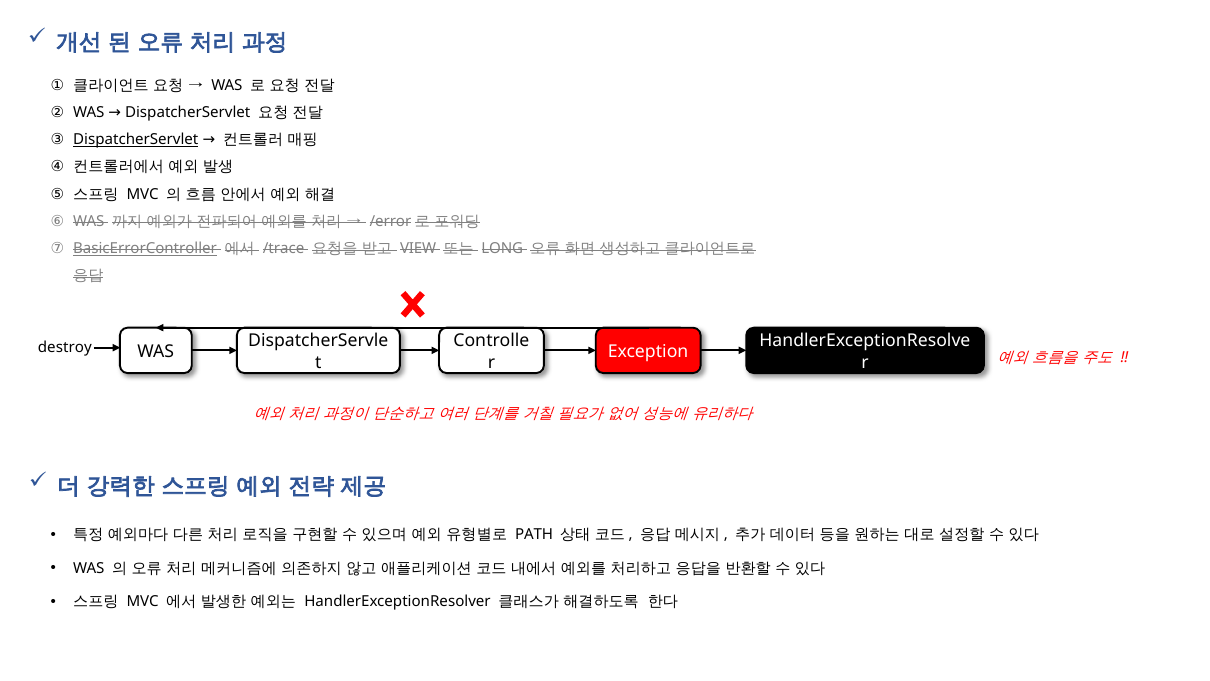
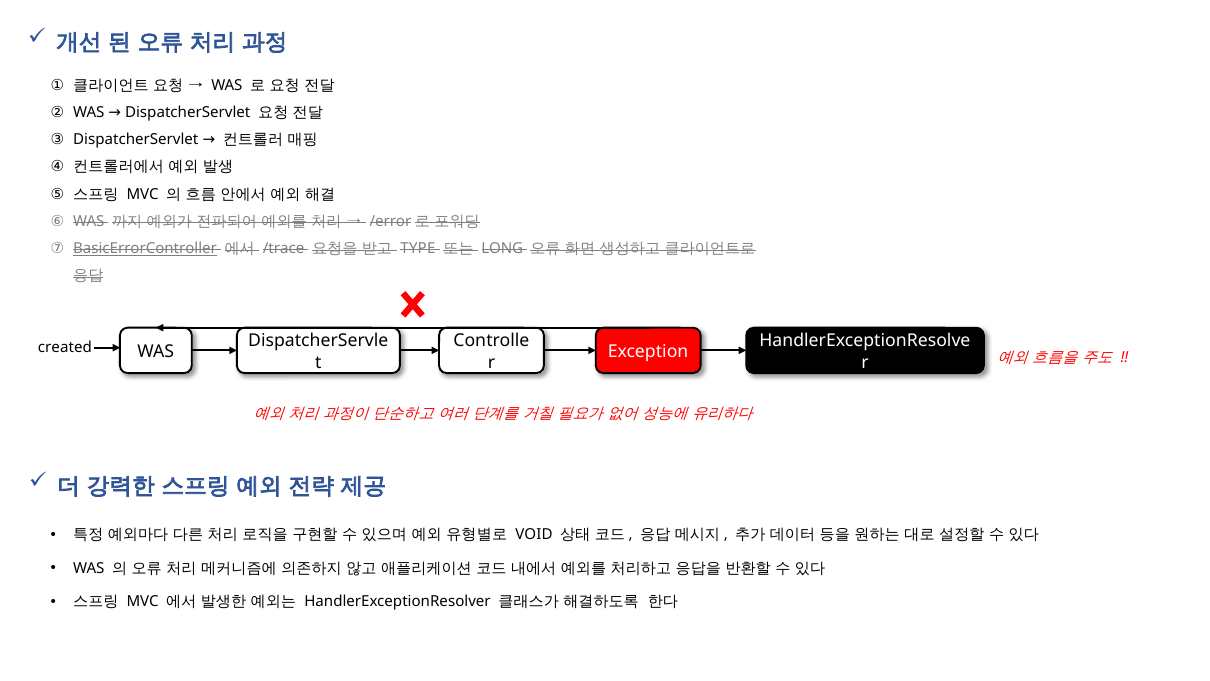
DispatcherServlet underline: present -> none (136, 140)
VIEW: VIEW -> TYPE (418, 249)
destroy: destroy -> created (65, 347)
PATH: PATH -> VOID (534, 535)
